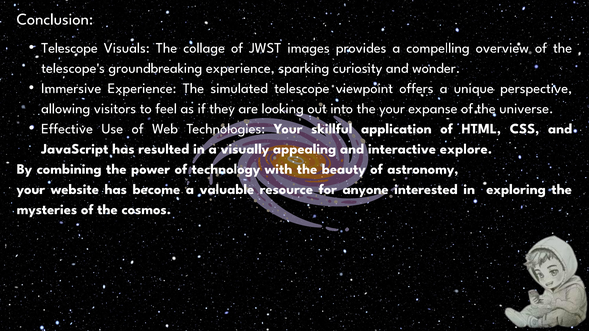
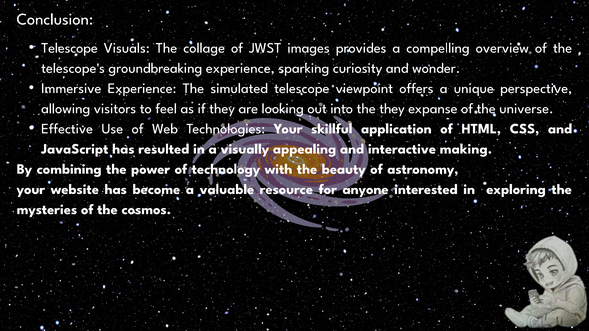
the your: your -> they (392, 109)
explore: explore -> making (466, 149)
